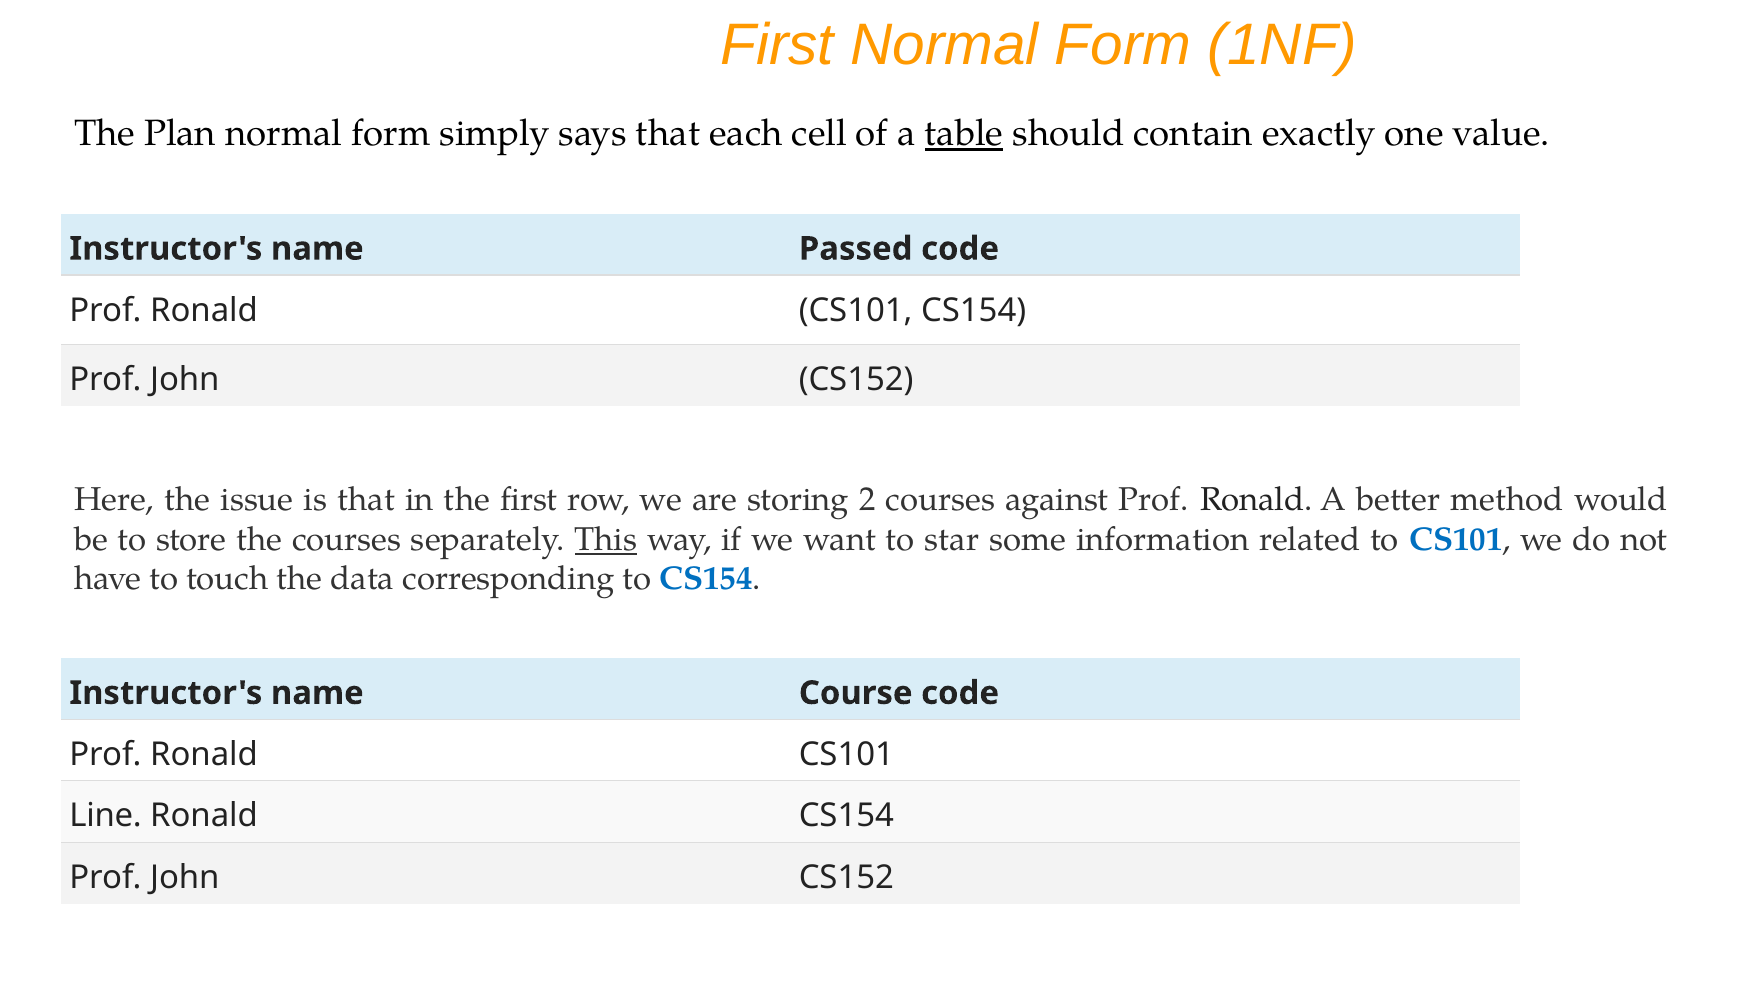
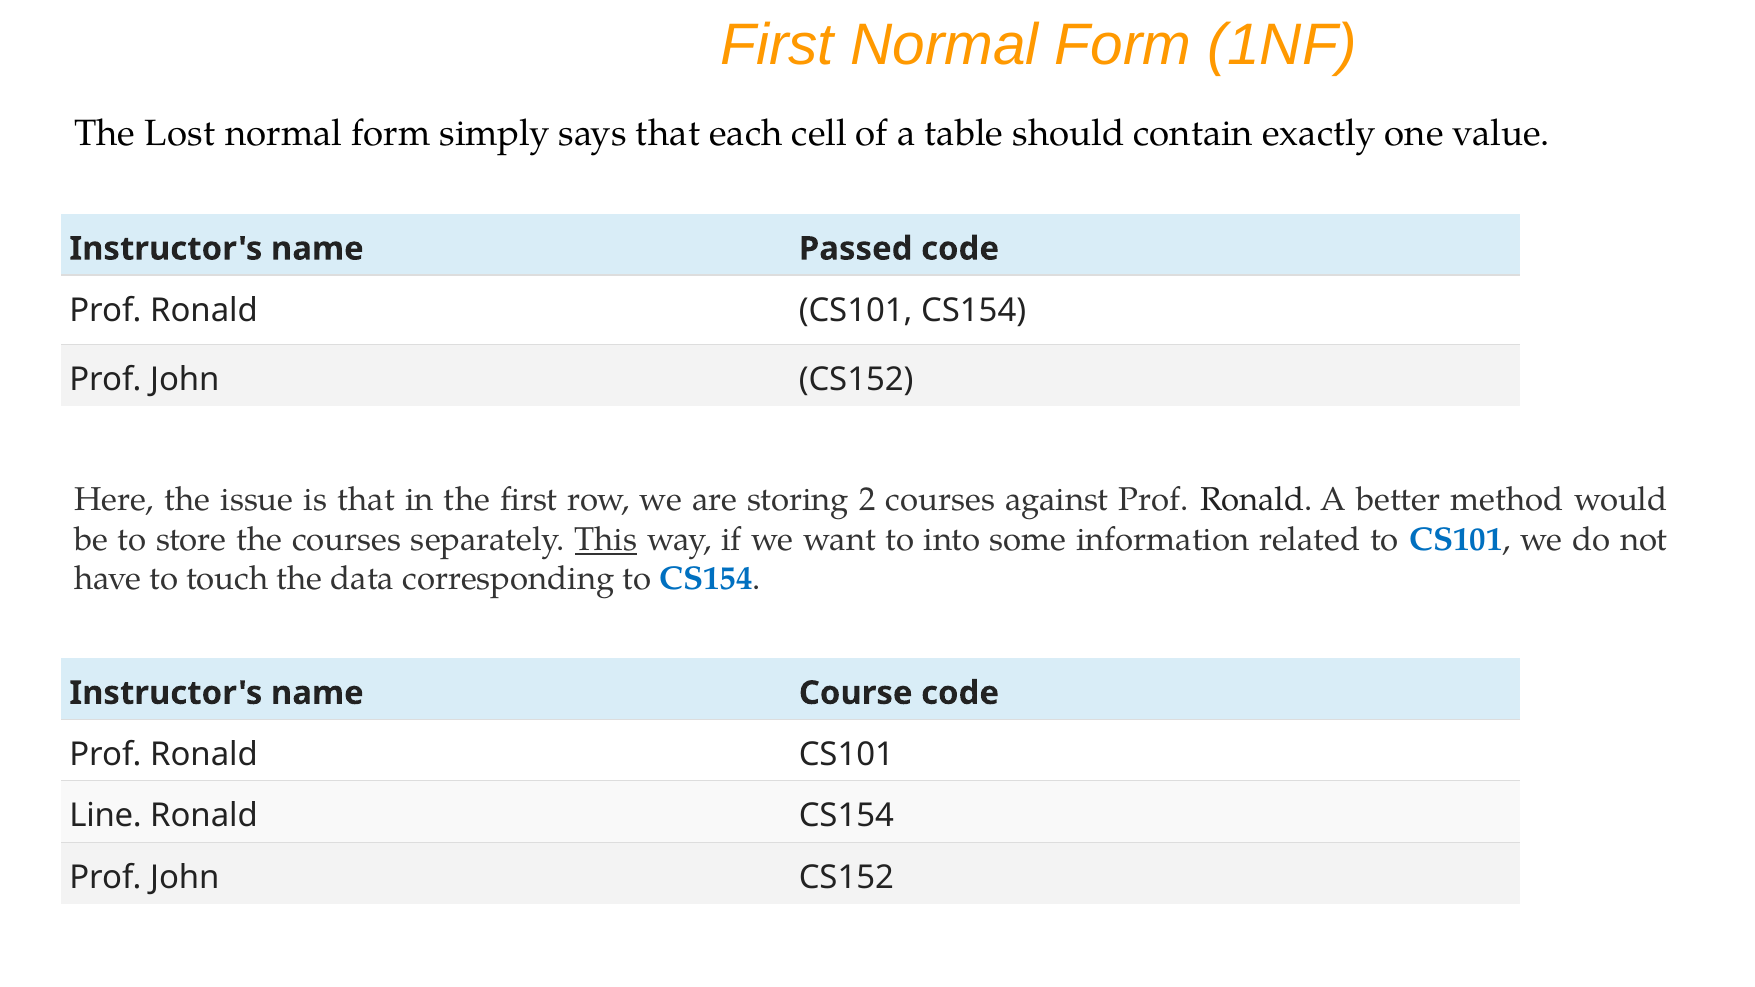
Plan: Plan -> Lost (180, 134)
table underline: present -> none (964, 134)
star: star -> into (952, 540)
